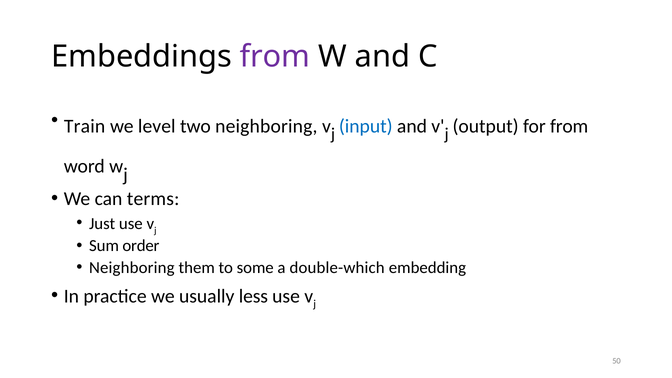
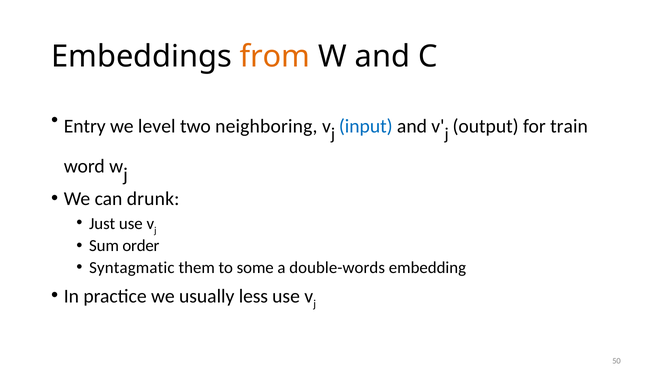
from colour: purple -> orange (275, 56)
Train: Train -> Entry (85, 126)
for from: from -> train (569, 126)
terms: terms -> drunk (153, 199)
Neighboring: Neighboring -> Syntagmatic (132, 268)
double-which: double-which -> double-words (337, 268)
